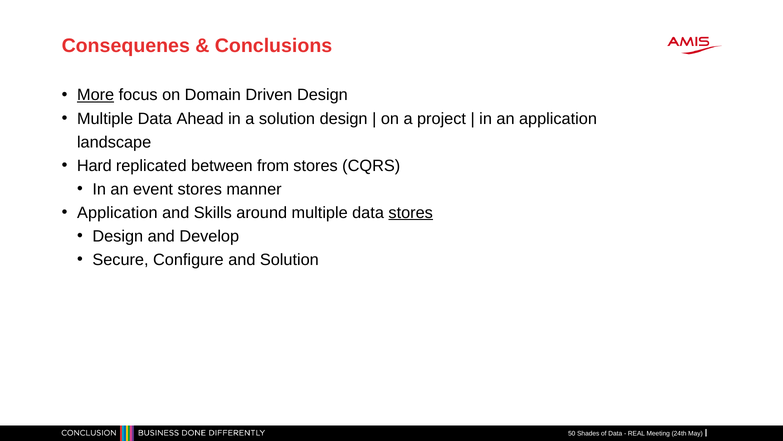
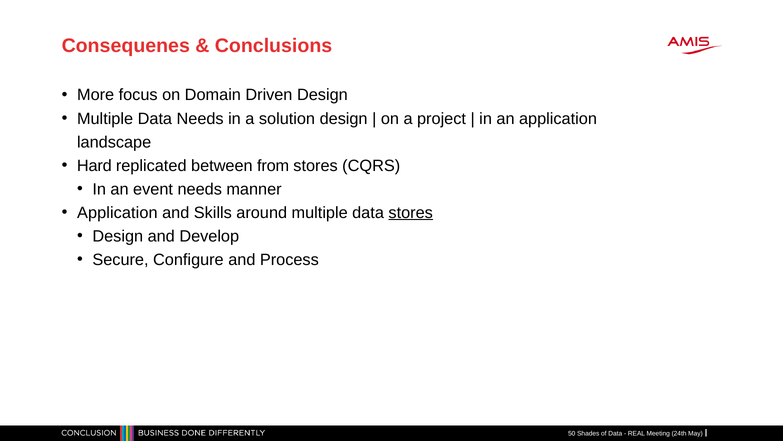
More underline: present -> none (96, 95)
Data Ahead: Ahead -> Needs (200, 118)
event stores: stores -> needs (200, 189)
and Solution: Solution -> Process (289, 259)
